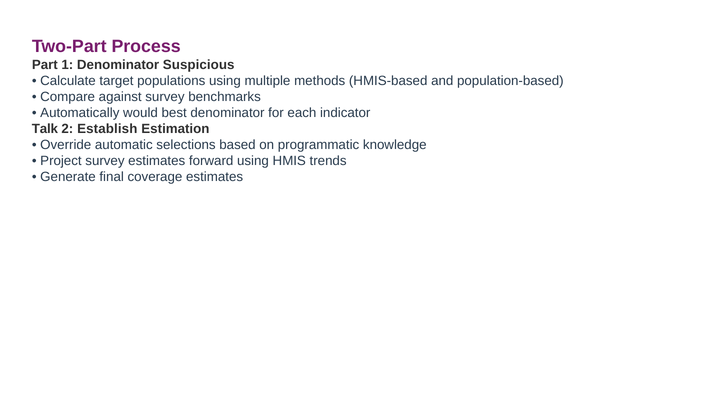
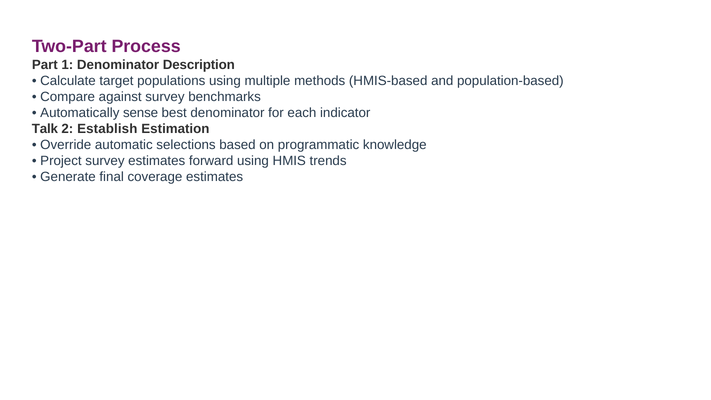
Suspicious: Suspicious -> Description (199, 65)
would: would -> sense (141, 113)
